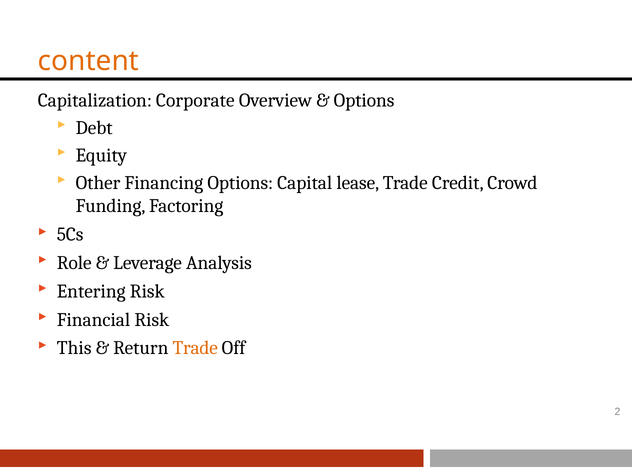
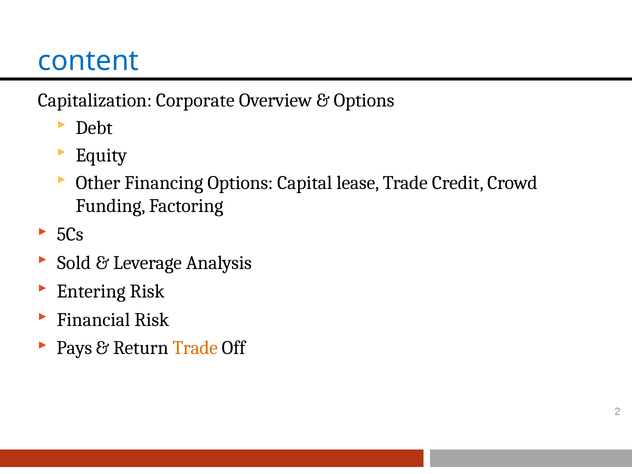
content colour: orange -> blue (88, 61)
Role: Role -> Sold (74, 263)
This: This -> Pays (74, 348)
